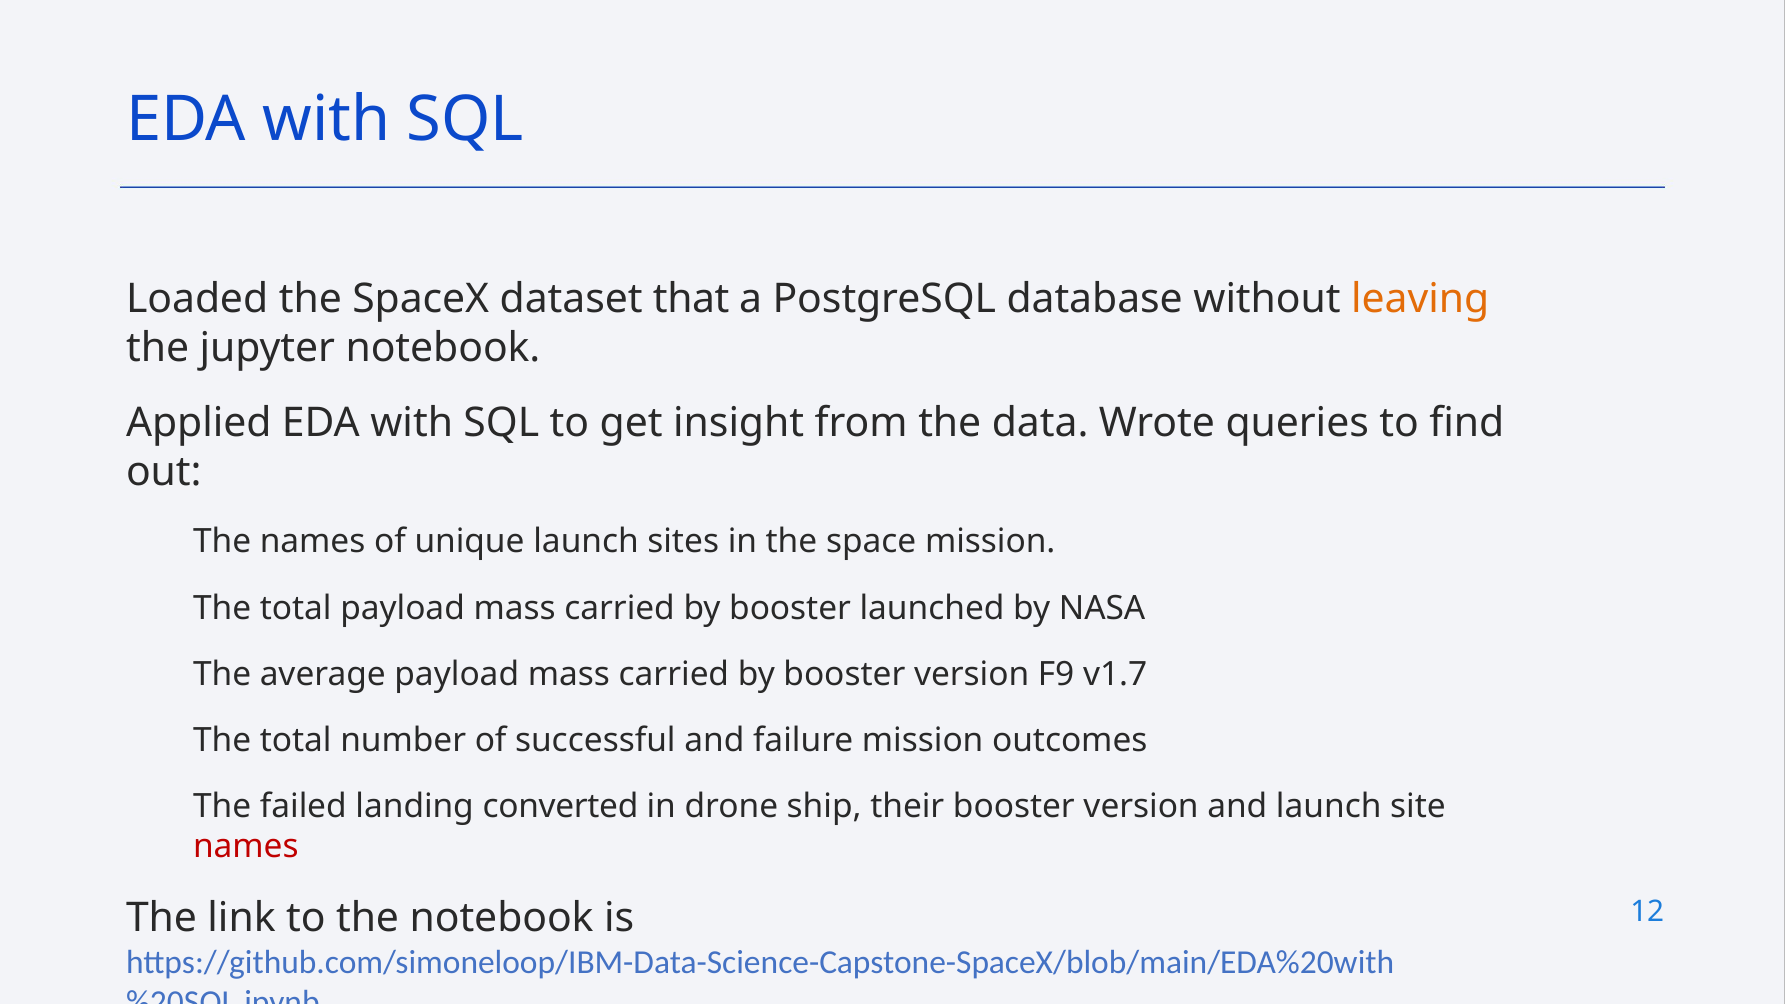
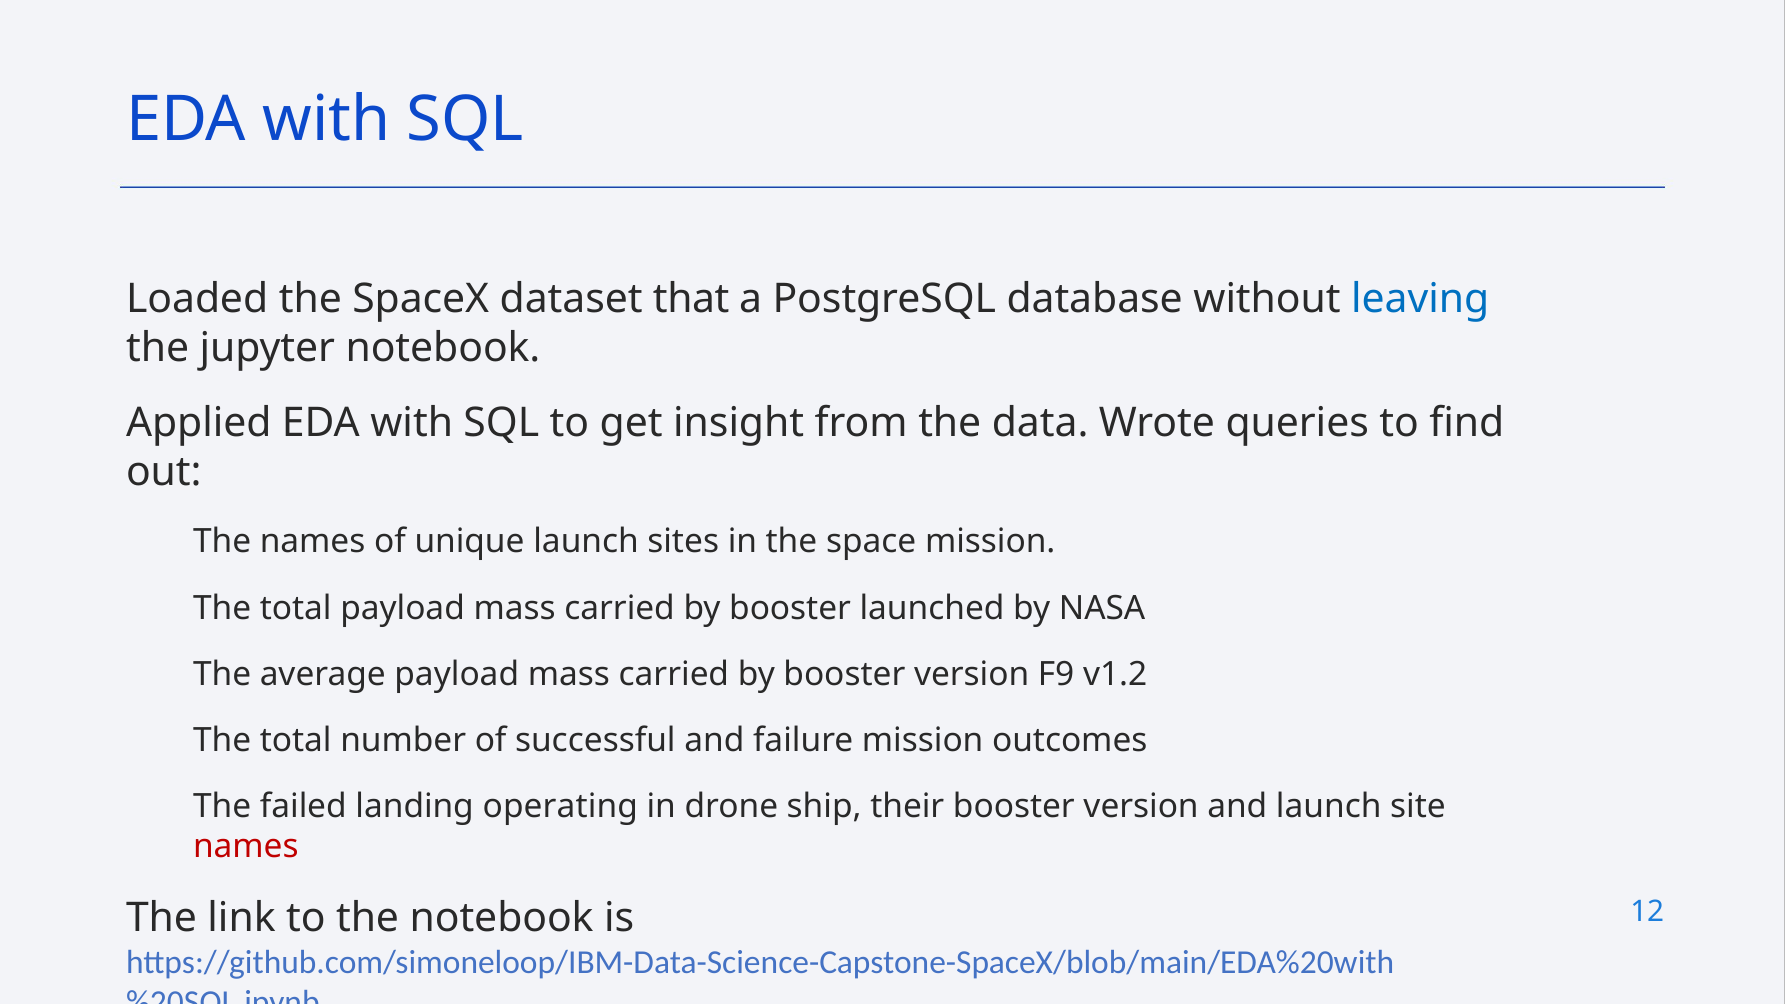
leaving colour: orange -> blue (1420, 299)
v1.7: v1.7 -> v1.2 (1115, 674)
converted: converted -> operating (560, 807)
